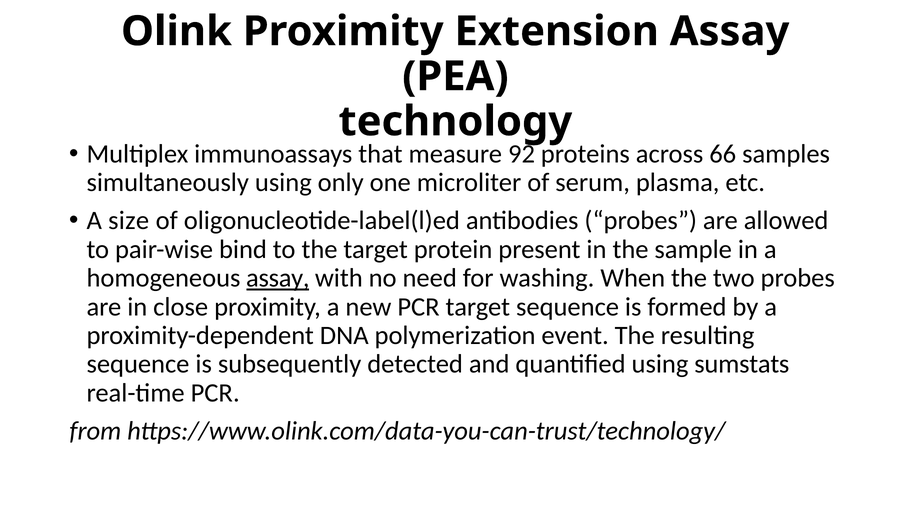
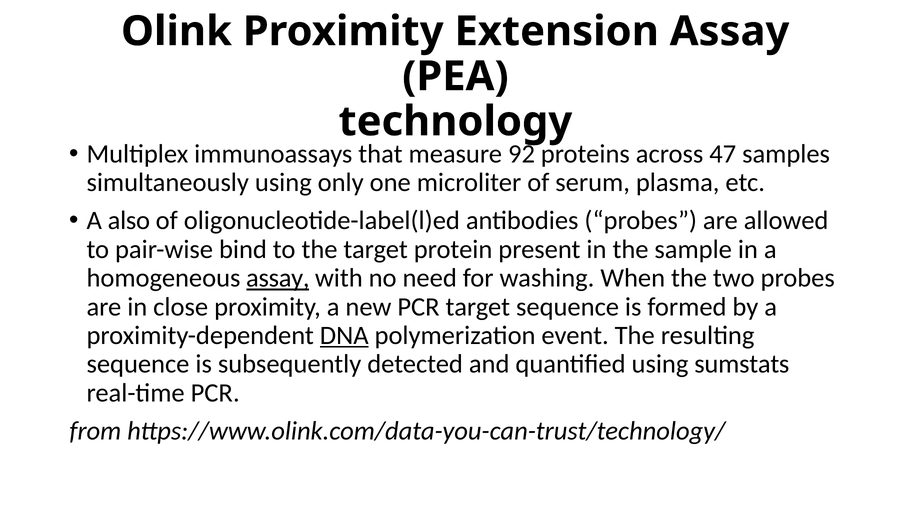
66: 66 -> 47 (723, 154)
size: size -> also (129, 221)
DNA underline: none -> present (344, 336)
